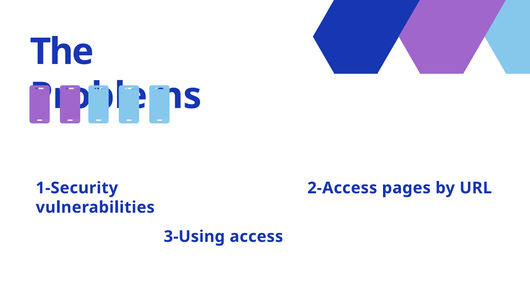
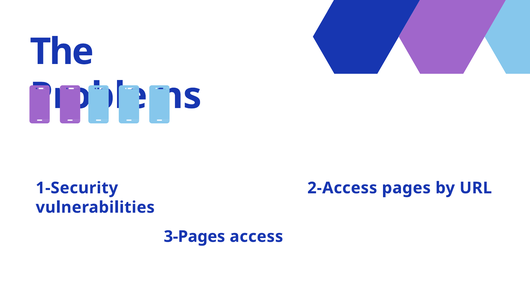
3-Using: 3-Using -> 3-Pages (194, 237)
